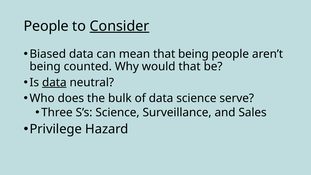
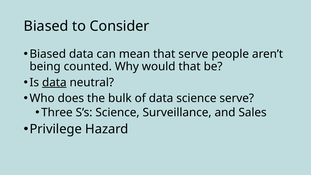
People: People -> Biased (46, 26)
Consider underline: present -> none (119, 26)
that being: being -> serve (193, 54)
